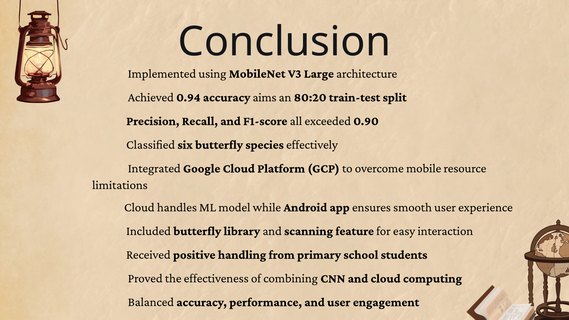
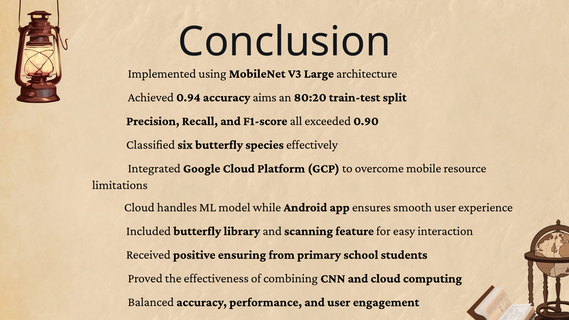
handling: handling -> ensuring (242, 255)
